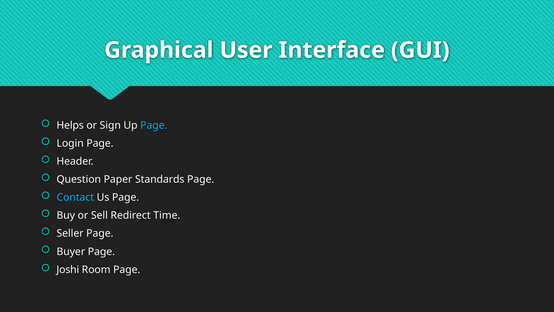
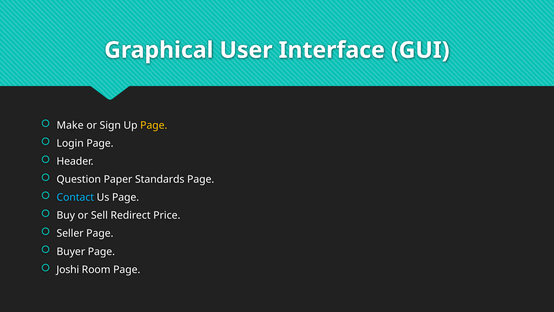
Helps: Helps -> Make (70, 125)
Page colour: light blue -> yellow (154, 125)
Time: Time -> Price (167, 215)
